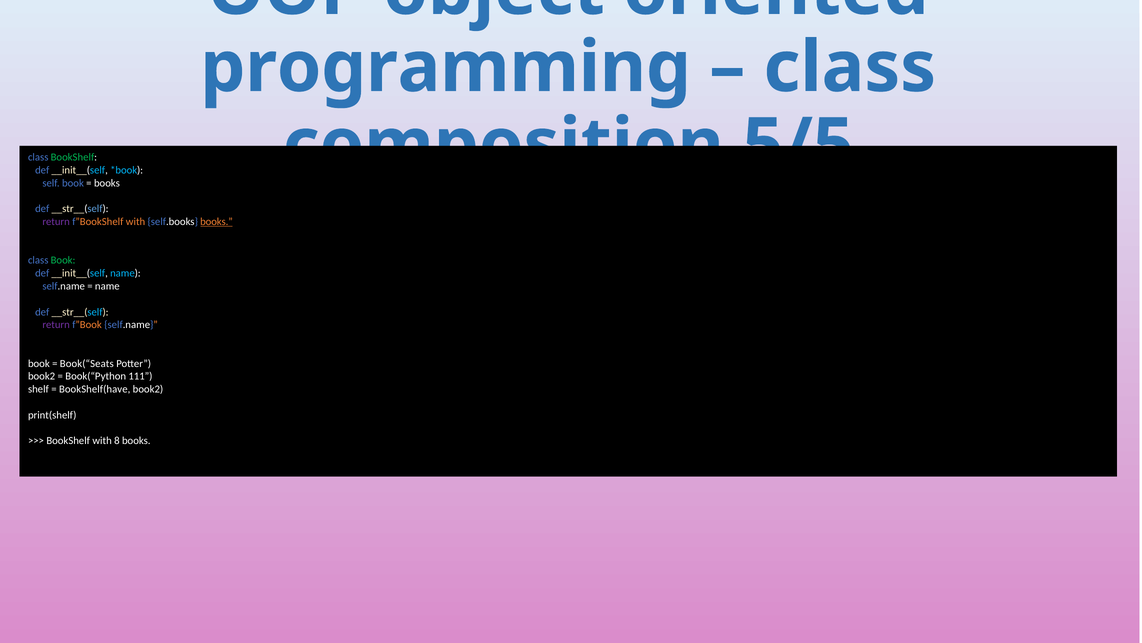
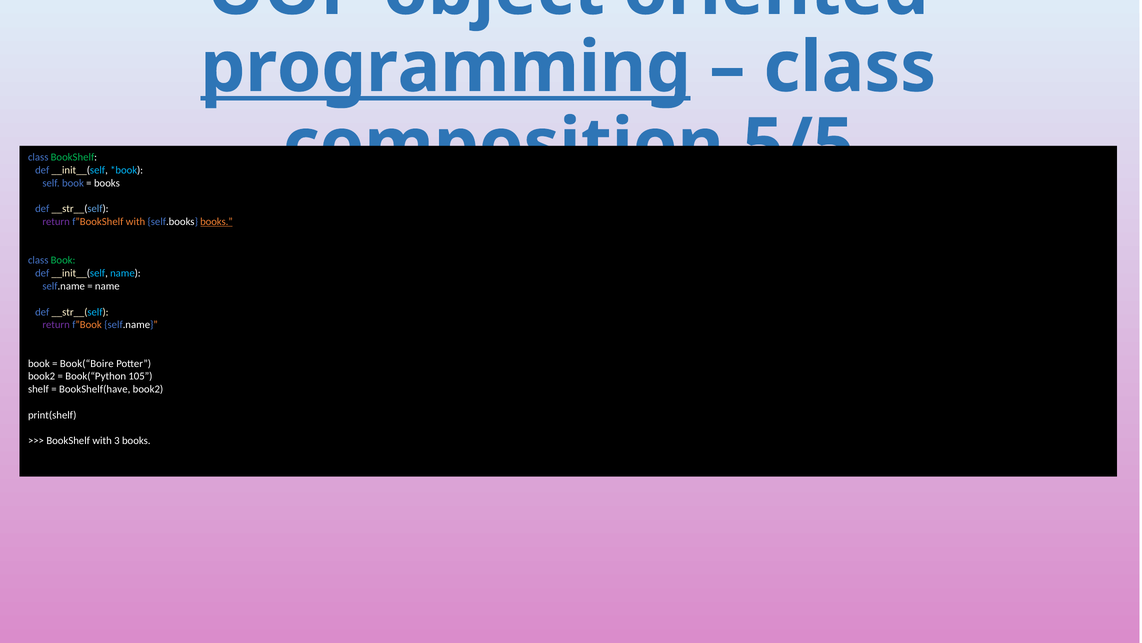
programming underline: none -> present (446, 67)
Book(“Seats: Book(“Seats -> Book(“Boire (87, 363)
111: 111 -> 105 (140, 376)
8: 8 -> 3 (117, 440)
